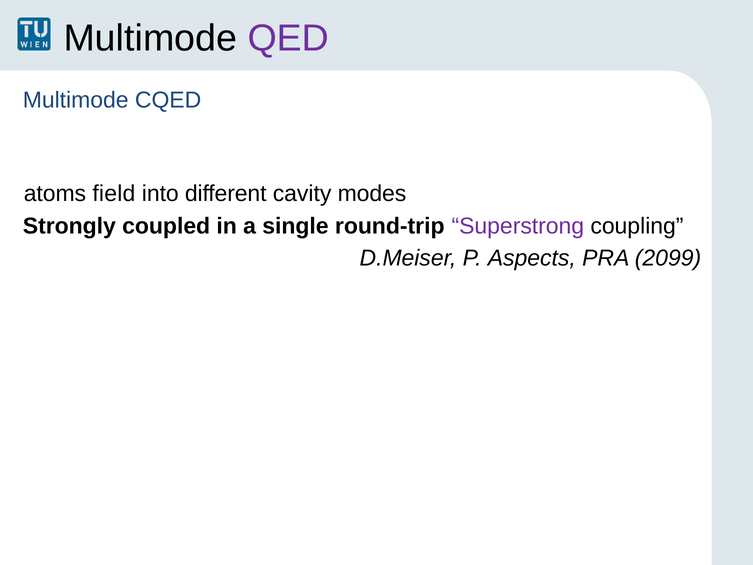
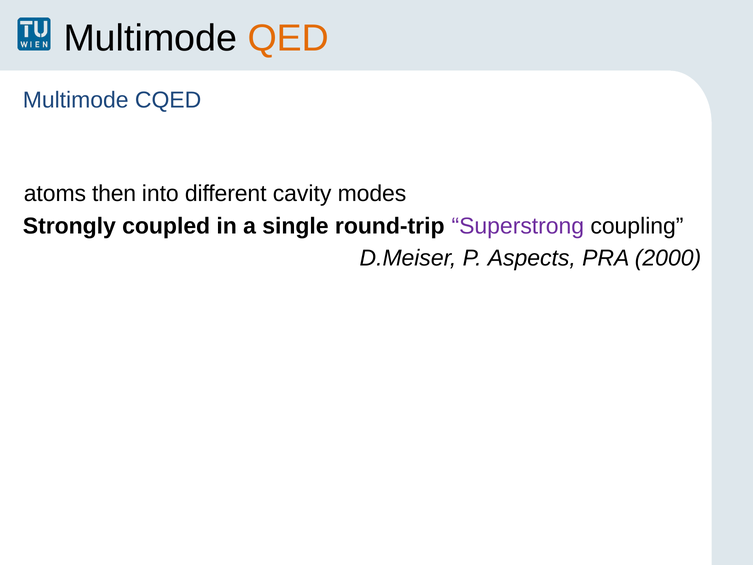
QED colour: purple -> orange (288, 39)
field: field -> then (114, 194)
2099: 2099 -> 2000 (668, 258)
